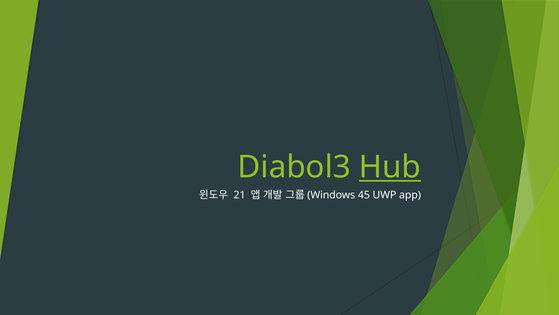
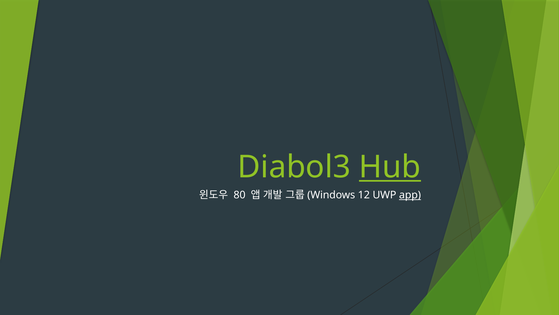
21: 21 -> 80 (240, 195)
45: 45 -> 12 (364, 195)
app underline: none -> present (410, 195)
